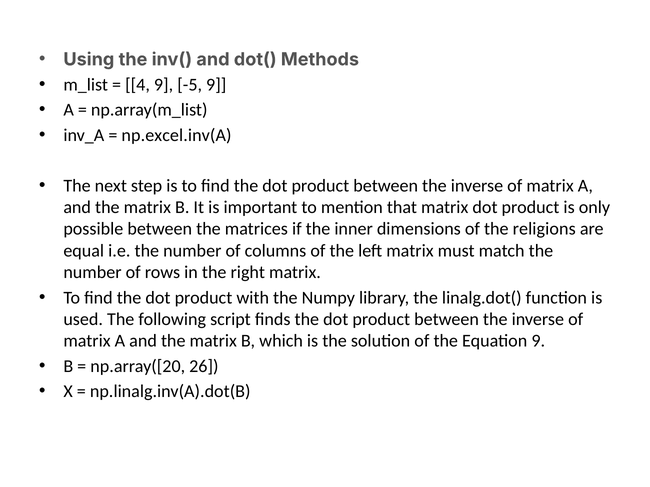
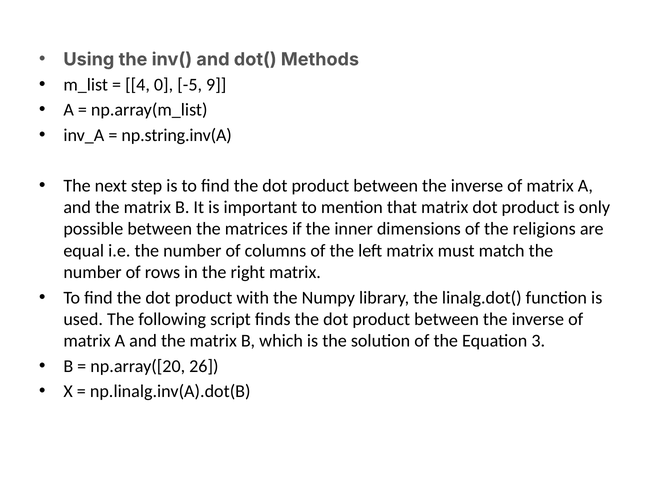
4 9: 9 -> 0 (164, 85)
np.excel.inv(A: np.excel.inv(A -> np.string.inv(A (177, 135)
Equation 9: 9 -> 3 (538, 341)
